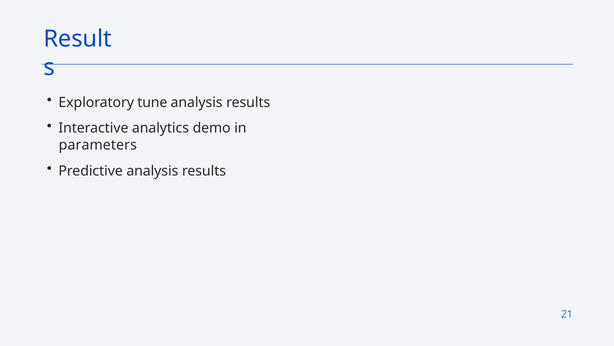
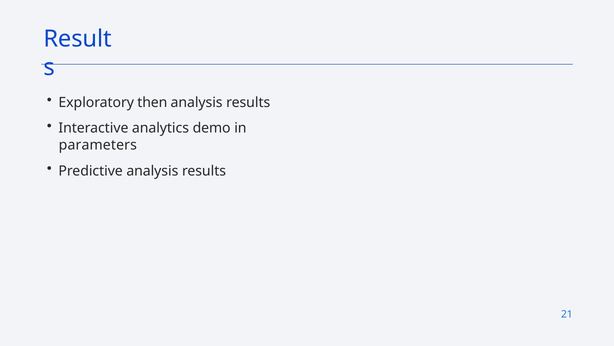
tune: tune -> then (152, 102)
